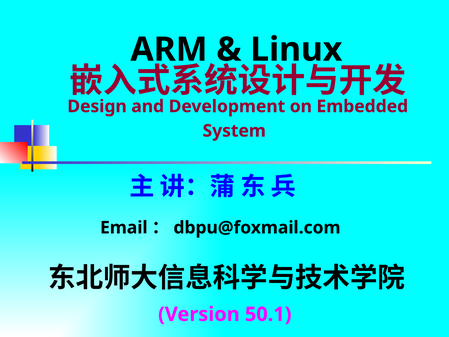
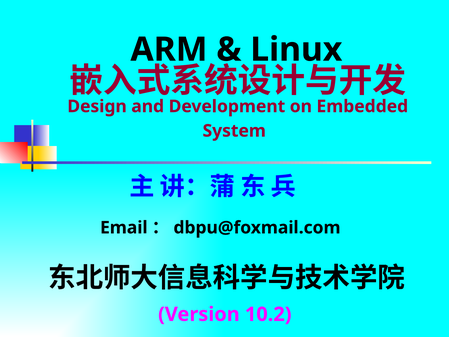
50.1: 50.1 -> 10.2 (268, 314)
